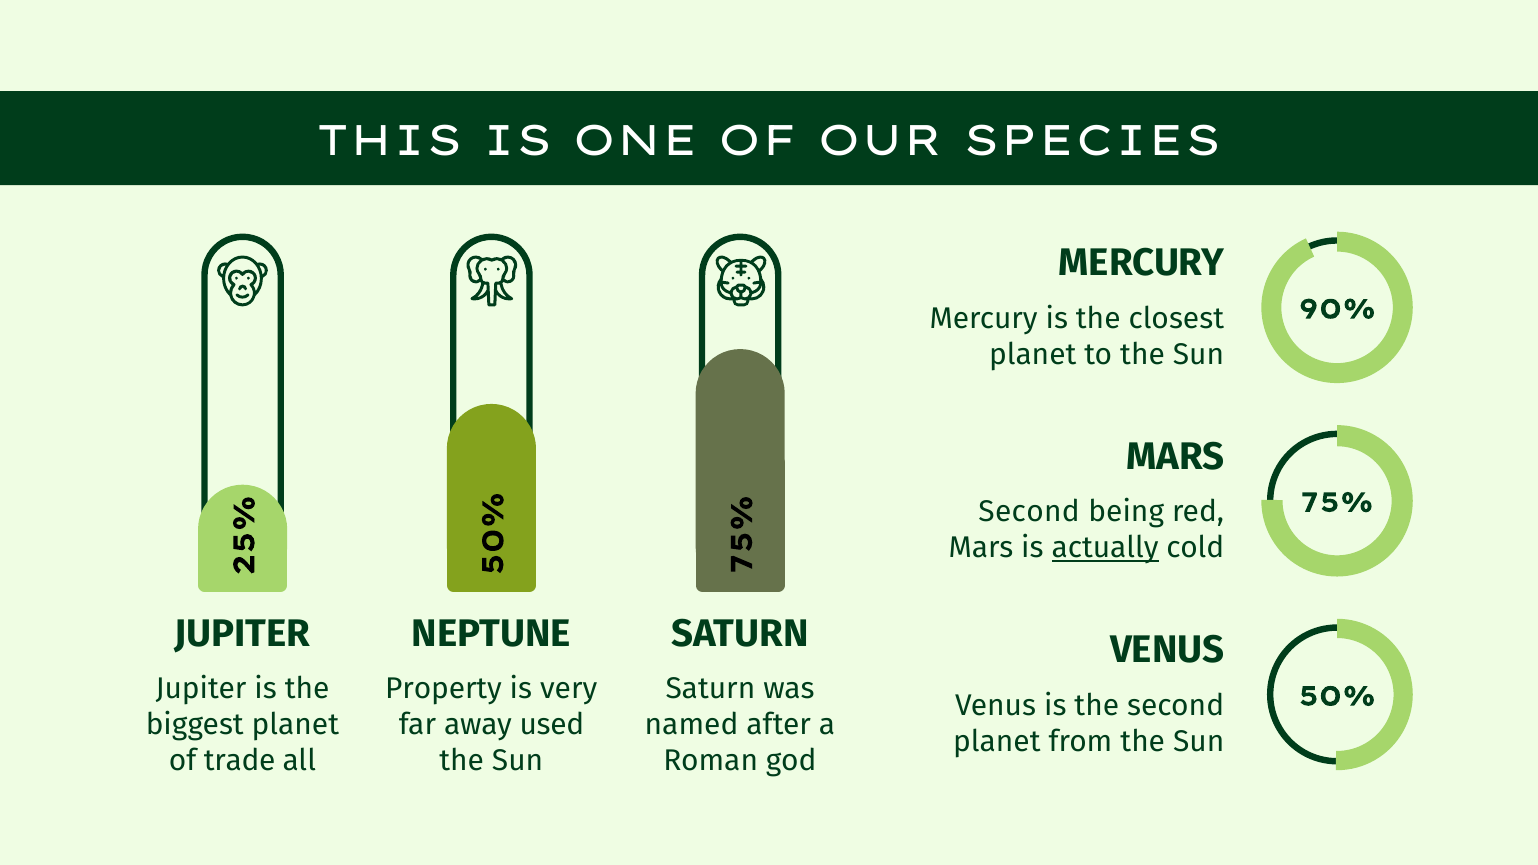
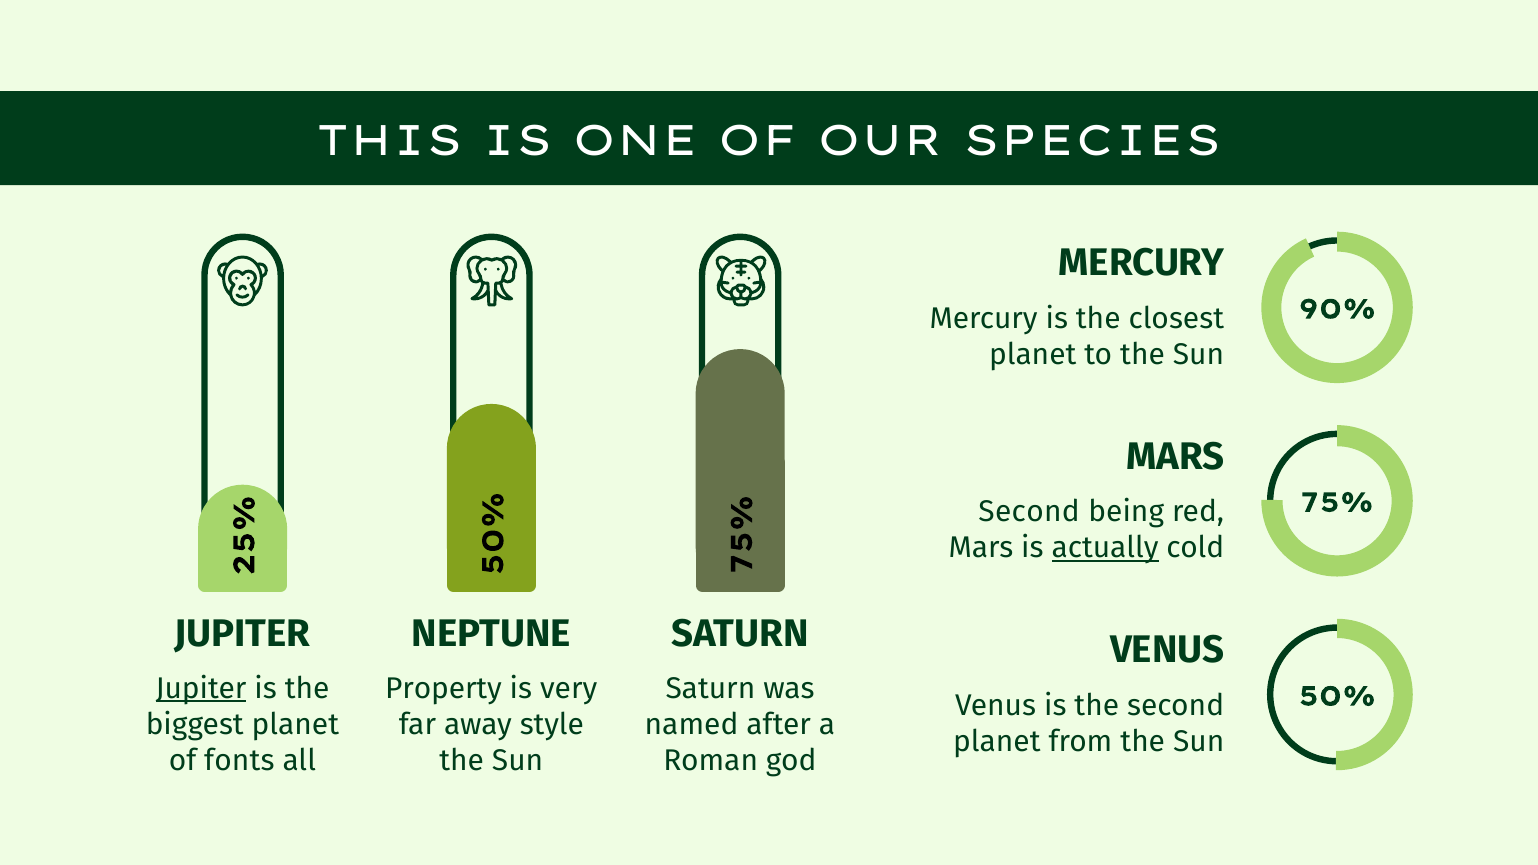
Jupiter underline: none -> present (201, 688)
used: used -> style (552, 724)
trade: trade -> fonts (239, 760)
